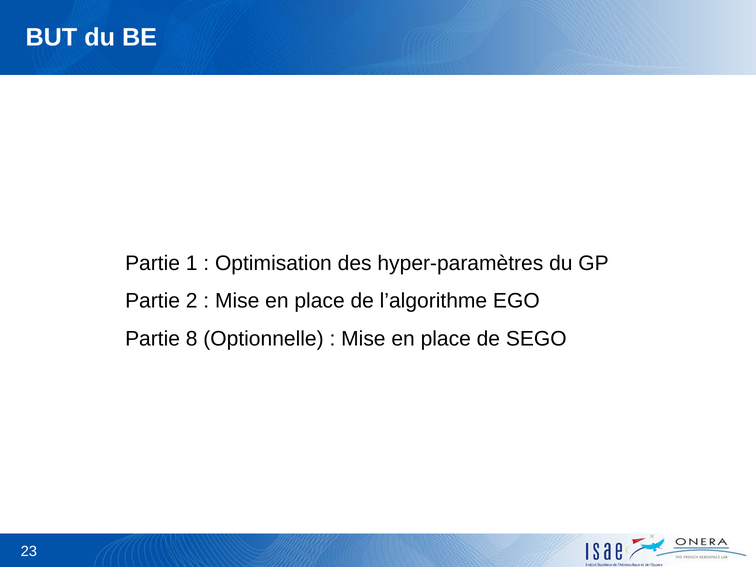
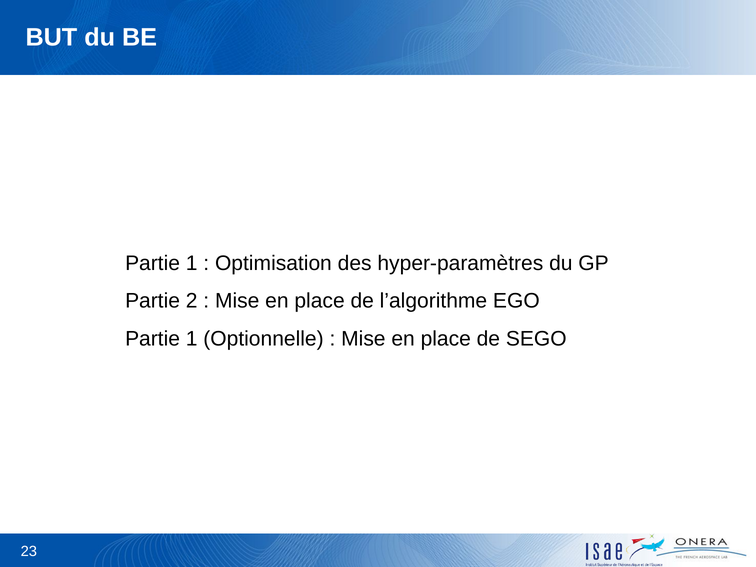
8: 8 -> 1 (192, 339)
